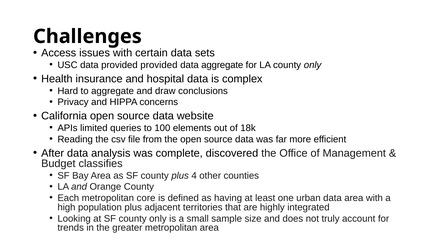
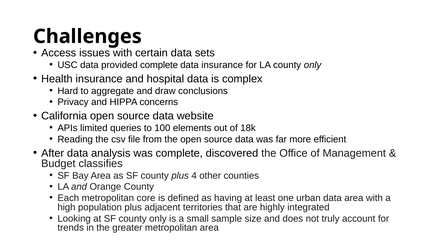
provided provided: provided -> complete (159, 65)
data aggregate: aggregate -> insurance (222, 65)
